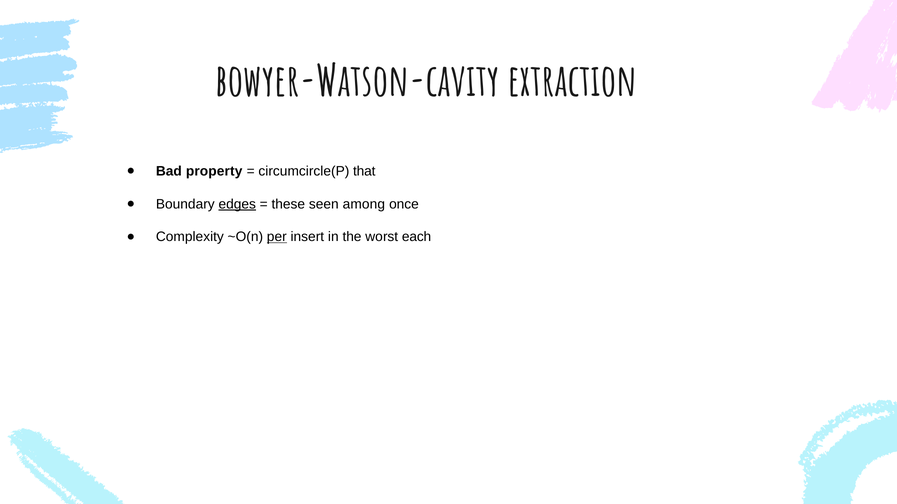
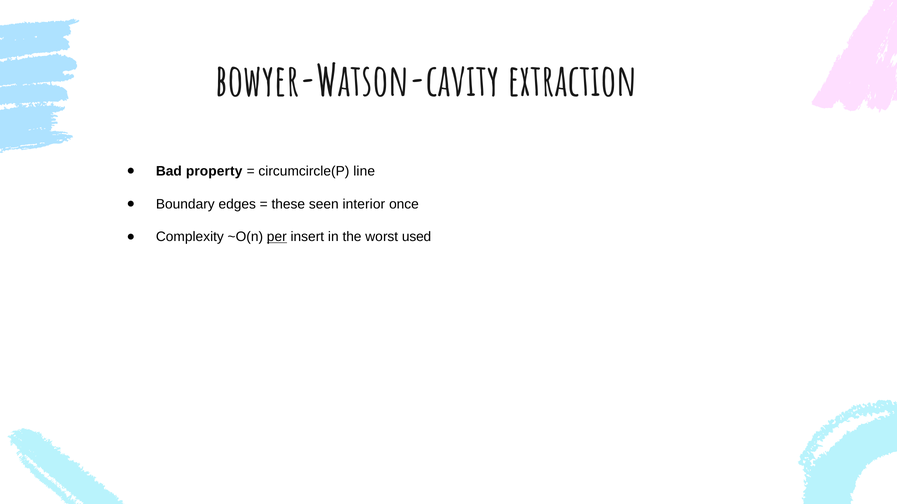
that: that -> line (364, 171)
edges underline: present -> none (237, 204)
among: among -> interior (364, 204)
each: each -> used (417, 237)
